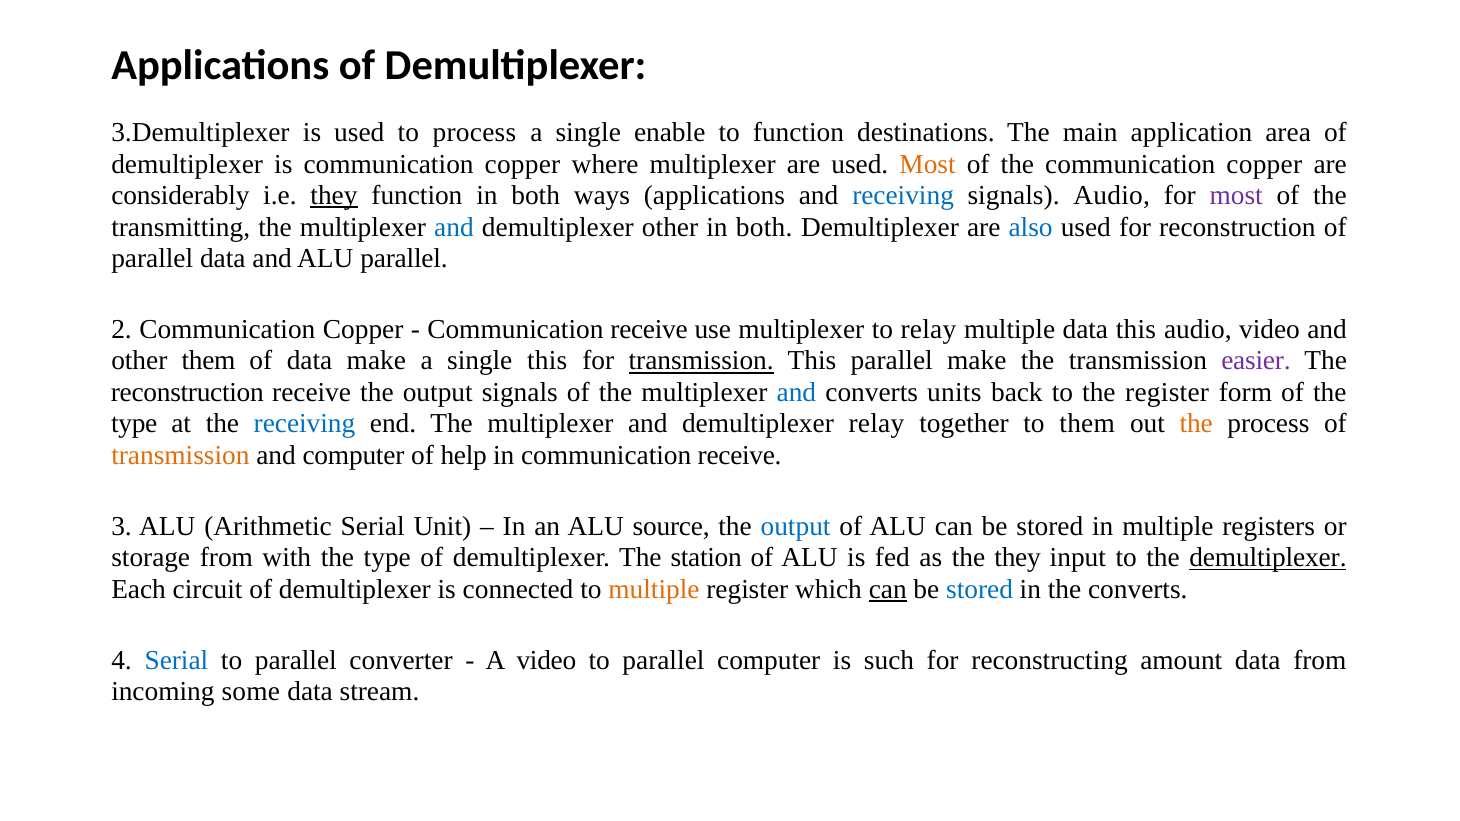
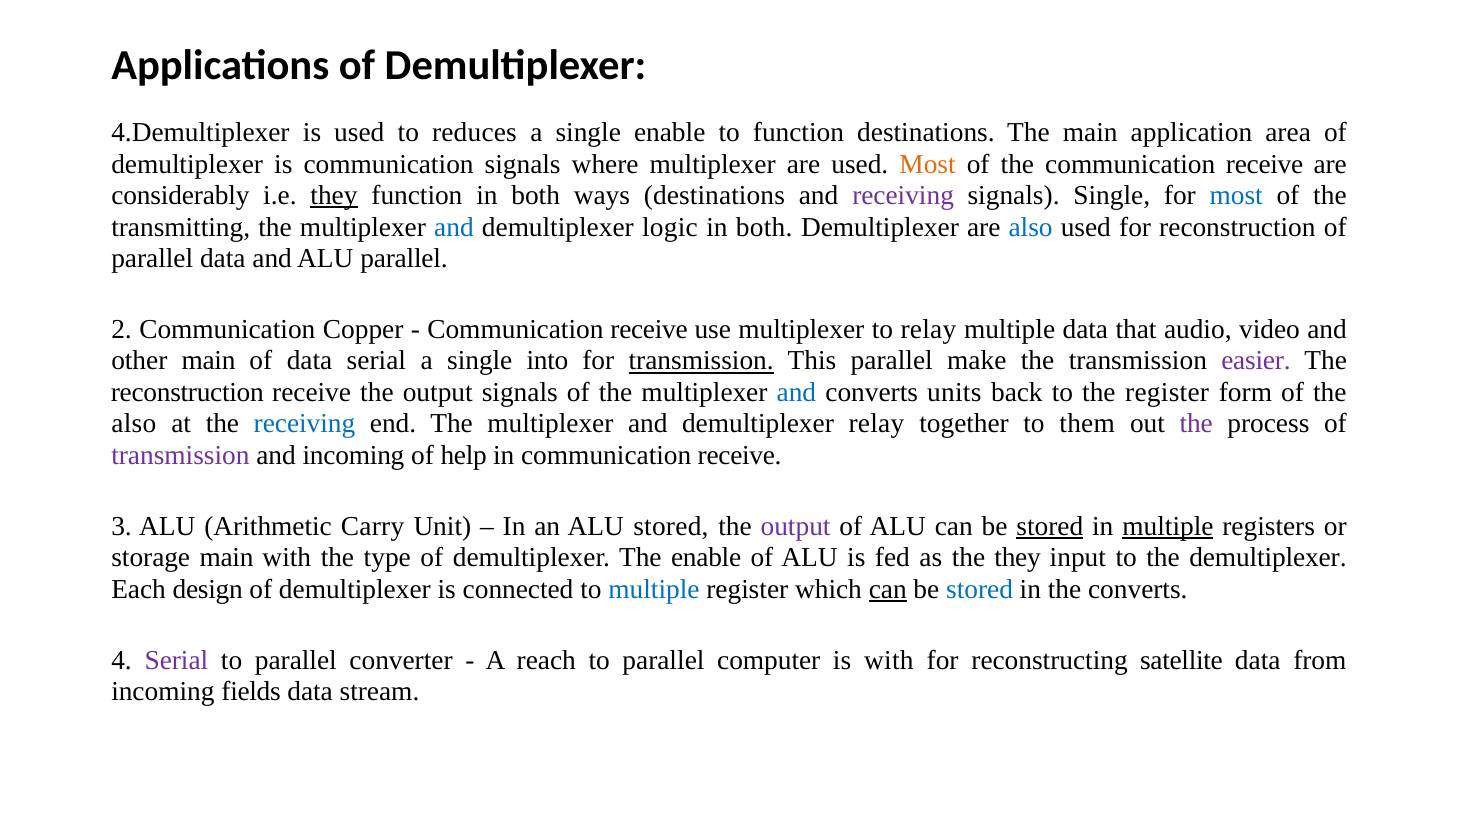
3.Demultiplexer: 3.Demultiplexer -> 4.Demultiplexer (200, 133)
to process: process -> reduces (474, 133)
is communication copper: copper -> signals (523, 164)
the communication copper: copper -> receive (1265, 164)
ways applications: applications -> destinations (714, 196)
receiving colour: blue -> purple (903, 196)
signals Audio: Audio -> Single (1112, 196)
most colour: purple -> blue (1236, 196)
demultiplexer other: other -> logic (670, 227)
data this: this -> that (1136, 330)
other them: them -> main (209, 361)
data make: make -> serial (376, 361)
single this: this -> into (547, 361)
type: type -> also (134, 424)
the colour: orange -> purple (1196, 424)
transmission colour: orange -> purple (180, 456)
and computer: computer -> incoming (353, 456)
Arithmetic Serial: Serial -> Carry (373, 527)
ALU source: source -> stored (671, 527)
output colour: blue -> purple (796, 527)
stored underline: none -> present (1050, 527)
multiple underline: none -> present (1168, 527)
storage from: from -> main (227, 558)
The station: station -> enable (706, 558)
demultiplexer underline: present -> none (1268, 558)
circuit: circuit -> design (208, 590)
multiple colour: orange -> blue (654, 590)
Serial colour: blue -> purple (176, 660)
A video: video -> reach (546, 660)
is such: such -> with (889, 660)
amount: amount -> satellite (1181, 660)
some: some -> fields (251, 692)
